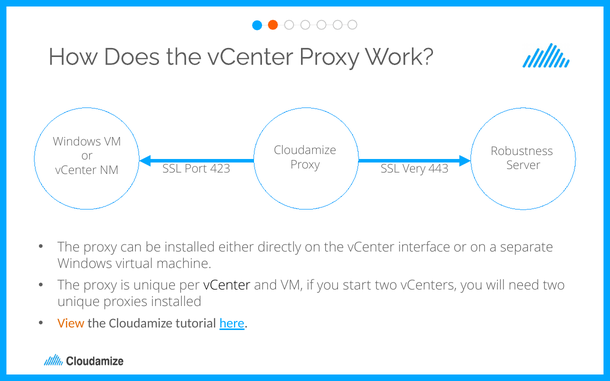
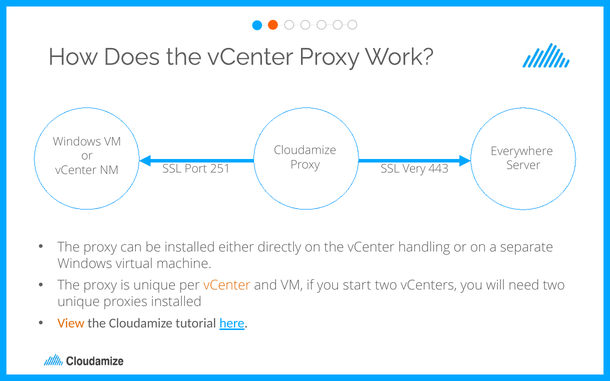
Robustness: Robustness -> Everywhere (522, 151)
423: 423 -> 251 (220, 169)
interface: interface -> handling (424, 247)
vCenter colour: black -> orange (227, 286)
